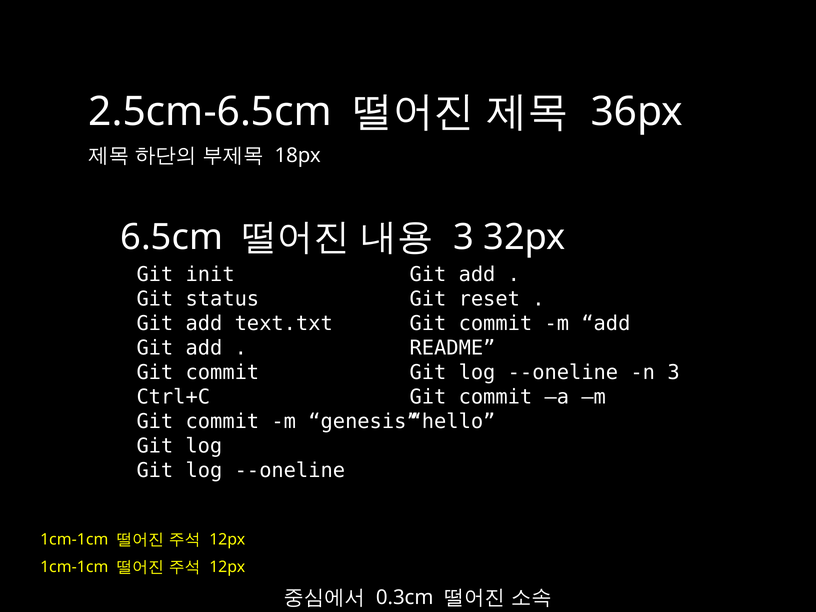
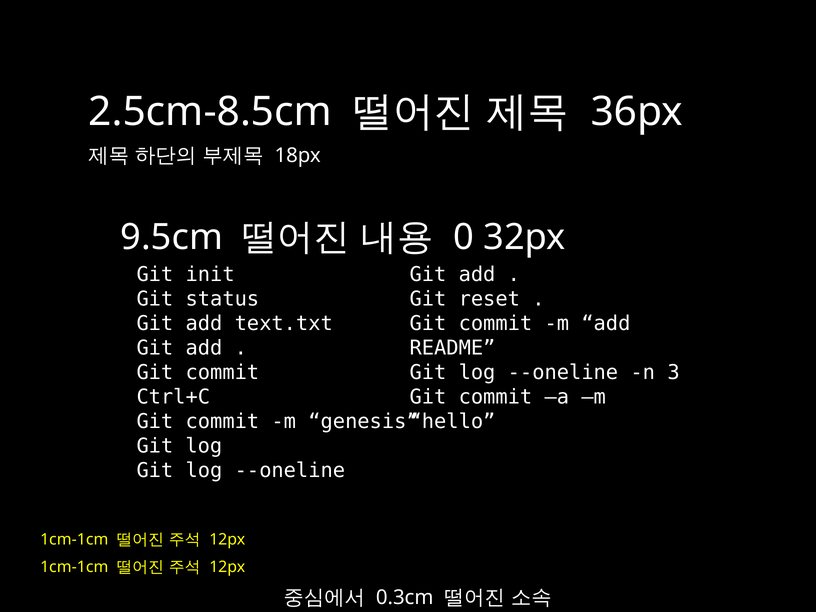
2.5cm-6.5cm: 2.5cm-6.5cm -> 2.5cm-8.5cm (210, 112)
6.5cm: 6.5cm -> 9.5cm (172, 237)
3: 3 -> 0 (464, 237)
